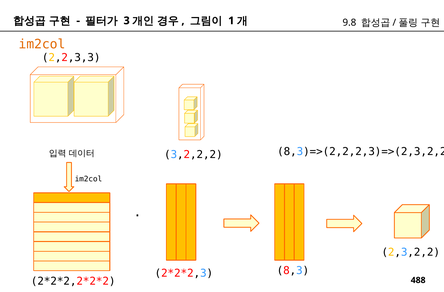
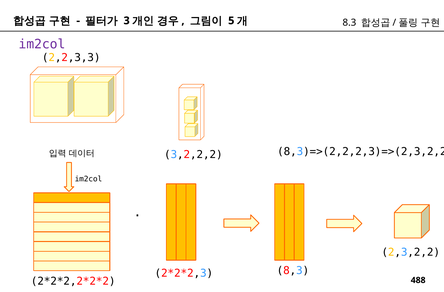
1: 1 -> 5 (231, 21)
9.8: 9.8 -> 8.3 (349, 23)
im2col colour: orange -> purple (42, 44)
